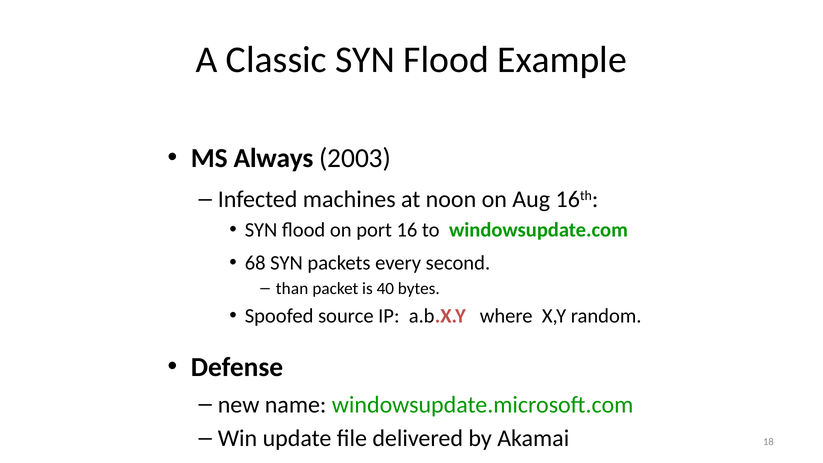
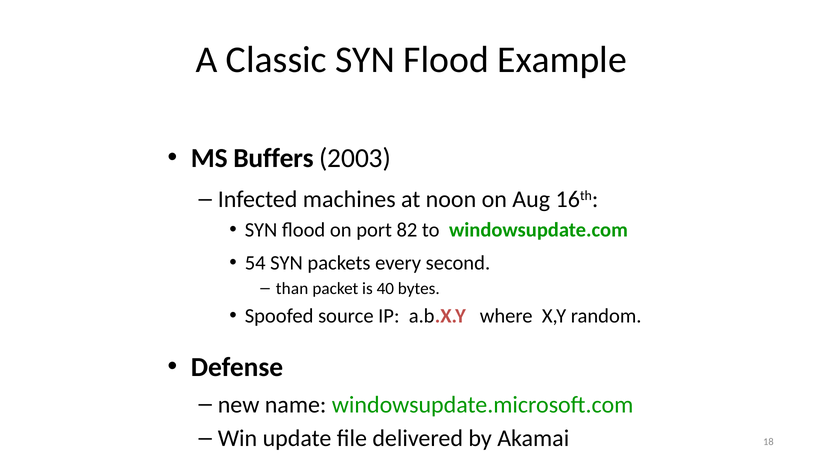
Always: Always -> Buffers (273, 158)
16: 16 -> 82 (407, 230)
68: 68 -> 54 (255, 263)
